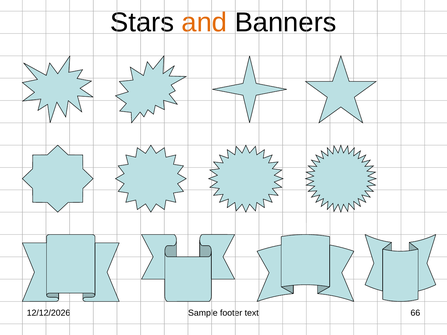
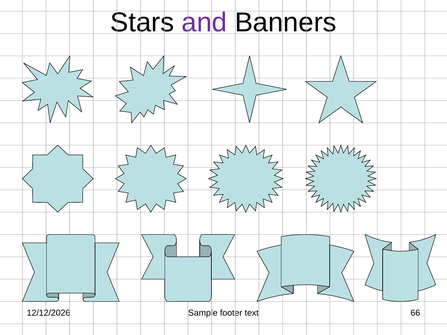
and colour: orange -> purple (204, 22)
